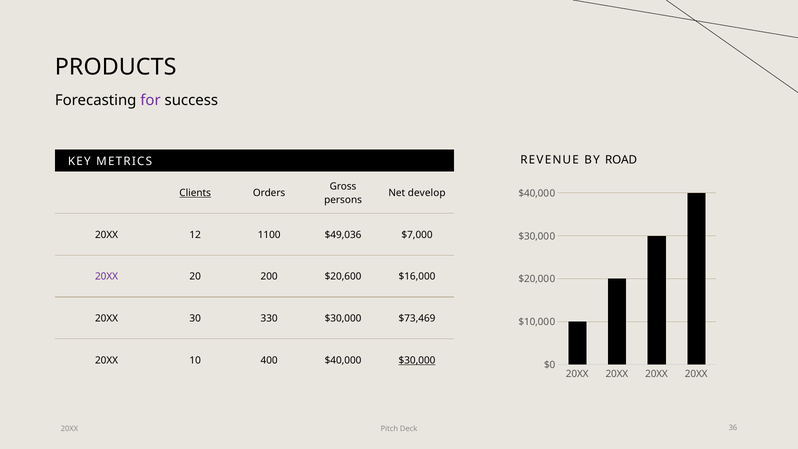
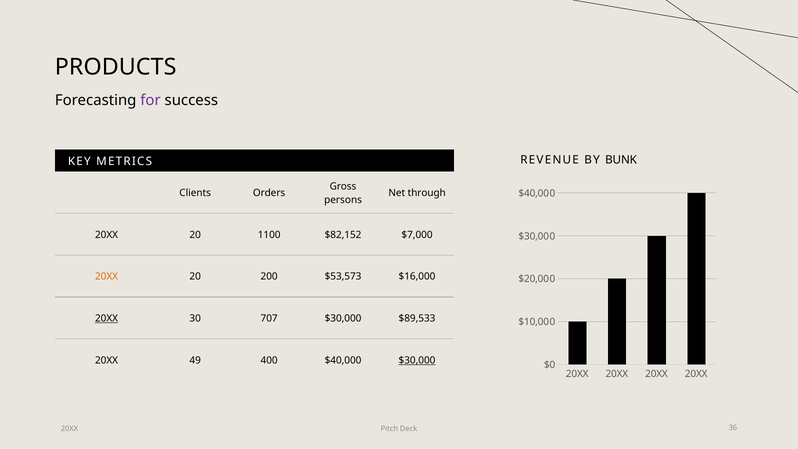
ROAD: ROAD -> BUNK (621, 160)
Clients underline: present -> none (195, 193)
develop: develop -> through (427, 193)
12: 12 -> 20 (195, 235)
$49,036: $49,036 -> $82,152 (343, 235)
20XX colour: purple -> orange (107, 277)
$20,600: $20,600 -> $53,573 (343, 277)
20XX underline: none -> present (107, 318)
330: 330 -> 707 (269, 318)
$73,469: $73,469 -> $89,533 (417, 318)
10: 10 -> 49 (195, 360)
